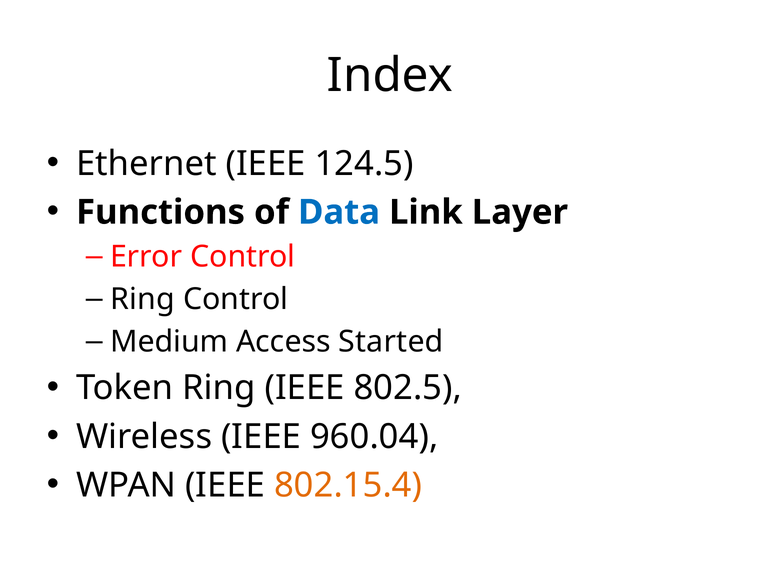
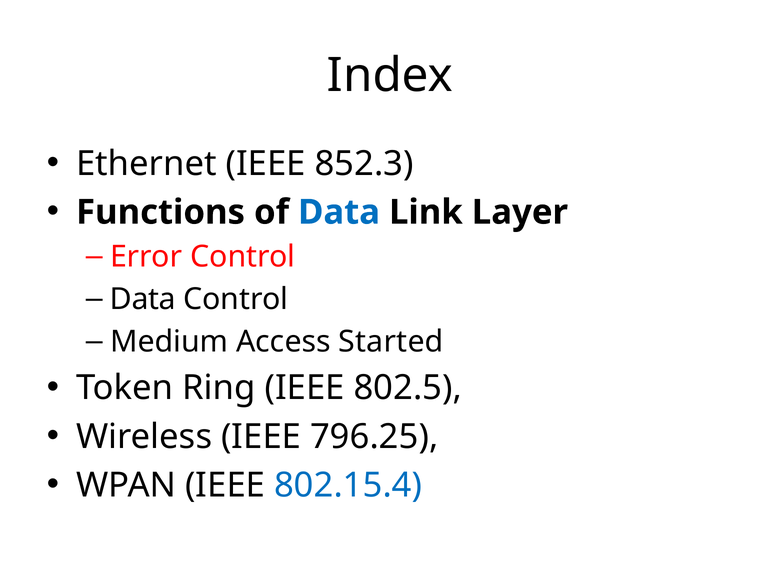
124.5: 124.5 -> 852.3 (364, 164)
Ring: Ring -> Data (143, 299)
960.04: 960.04 -> 796.25 (374, 437)
802.15.4 colour: orange -> blue (348, 485)
